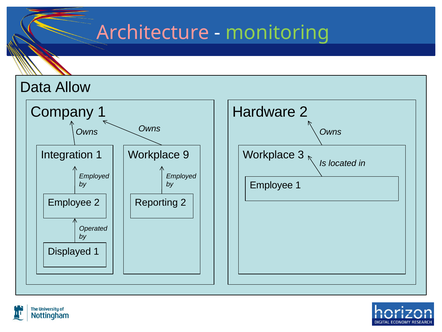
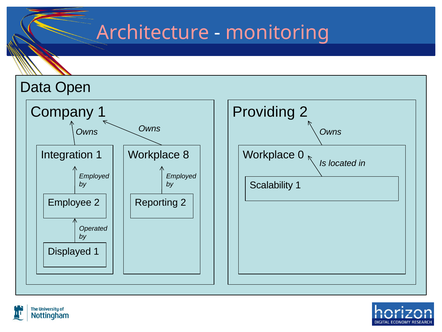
monitoring colour: light green -> pink (278, 33)
Allow: Allow -> Open (73, 87)
Hardware: Hardware -> Providing (264, 112)
9: 9 -> 8 (186, 154)
3: 3 -> 0 (301, 154)
Employee: Employee -> Scalability (271, 185)
